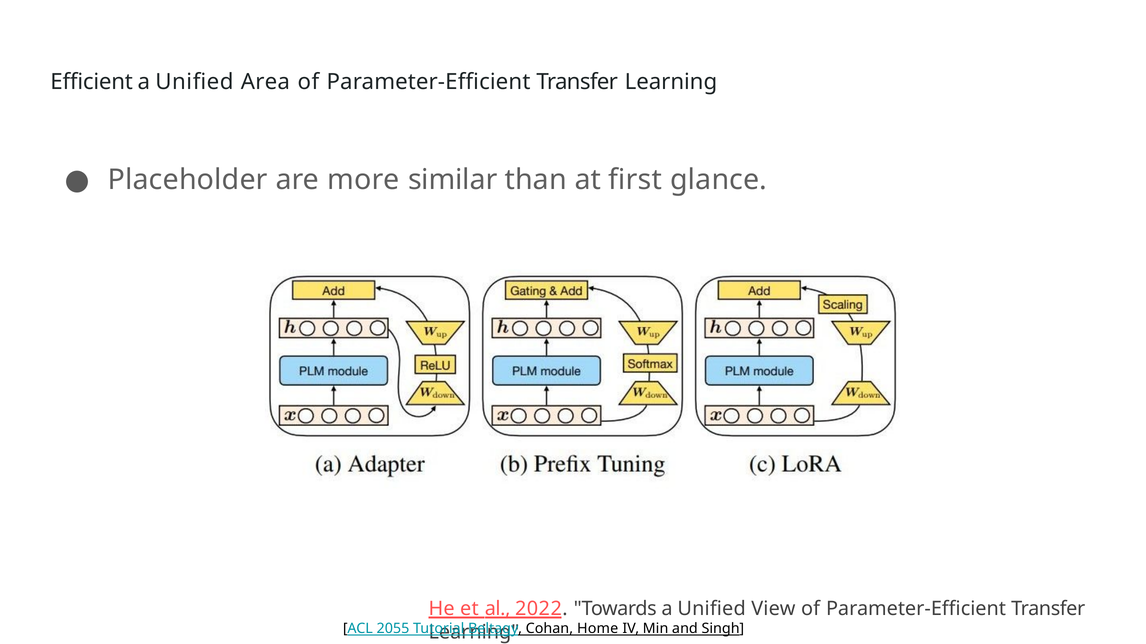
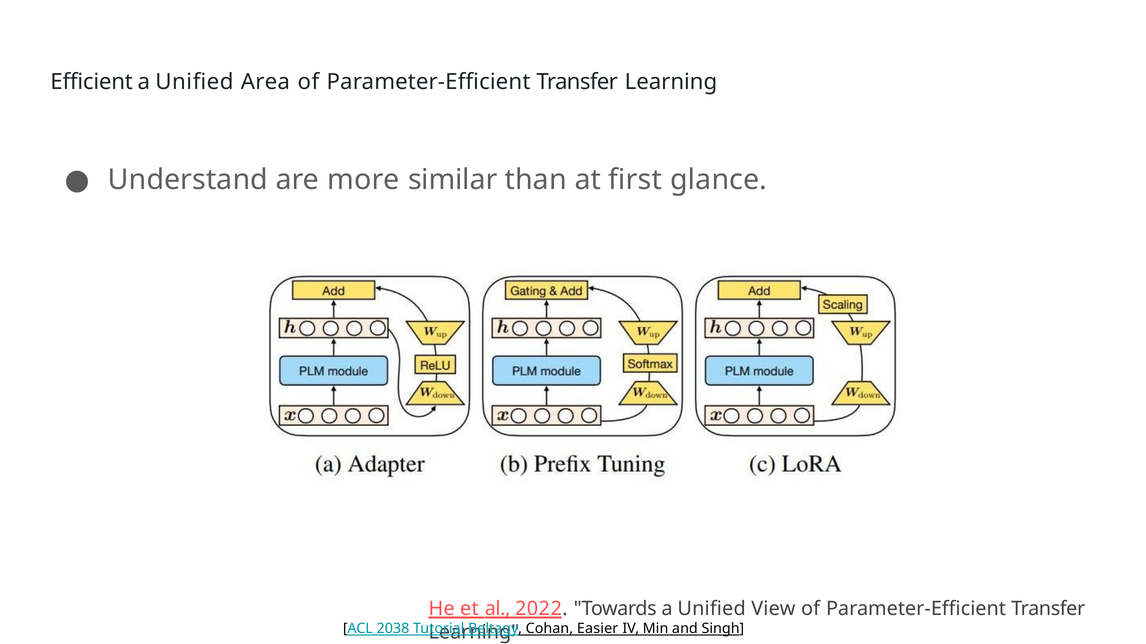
Placeholder: Placeholder -> Understand (188, 180)
2055: 2055 -> 2038 (393, 629)
Home: Home -> Easier (598, 629)
